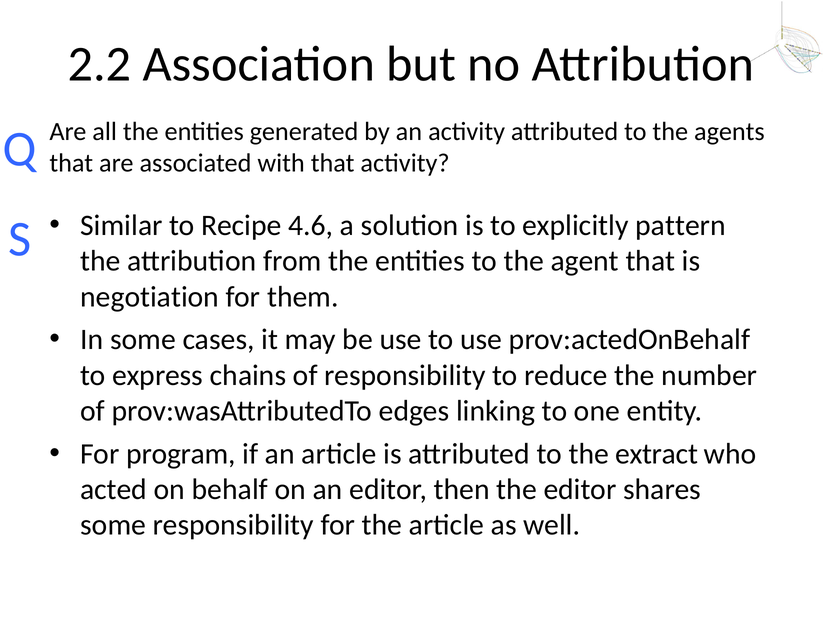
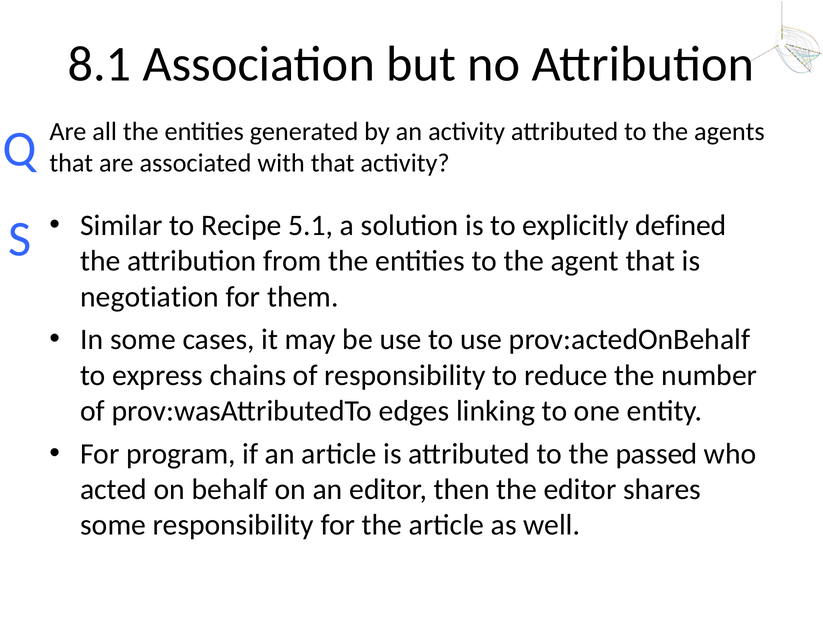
2.2: 2.2 -> 8.1 (100, 64)
4.6: 4.6 -> 5.1 (311, 226)
pattern: pattern -> defined (681, 226)
extract: extract -> passed (657, 454)
